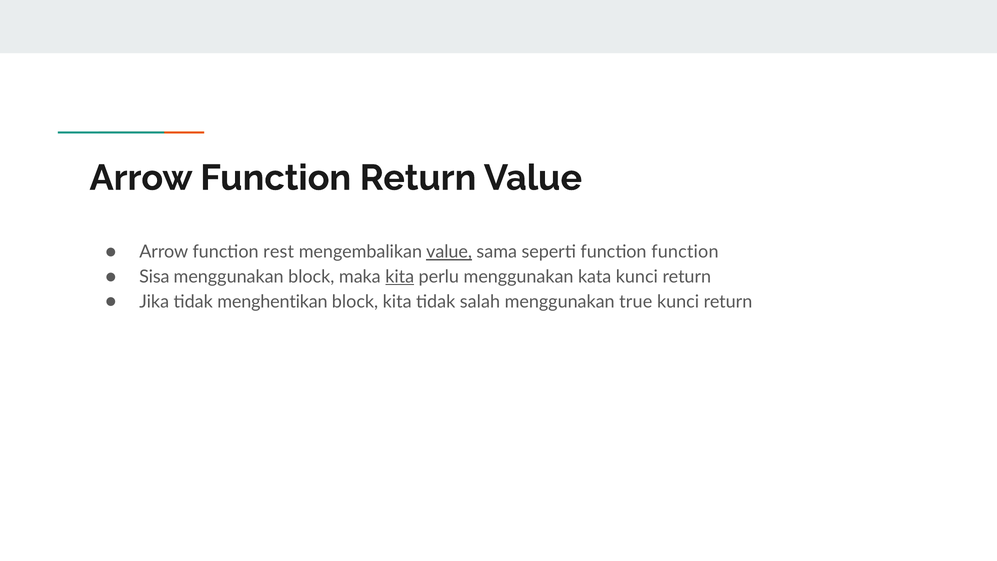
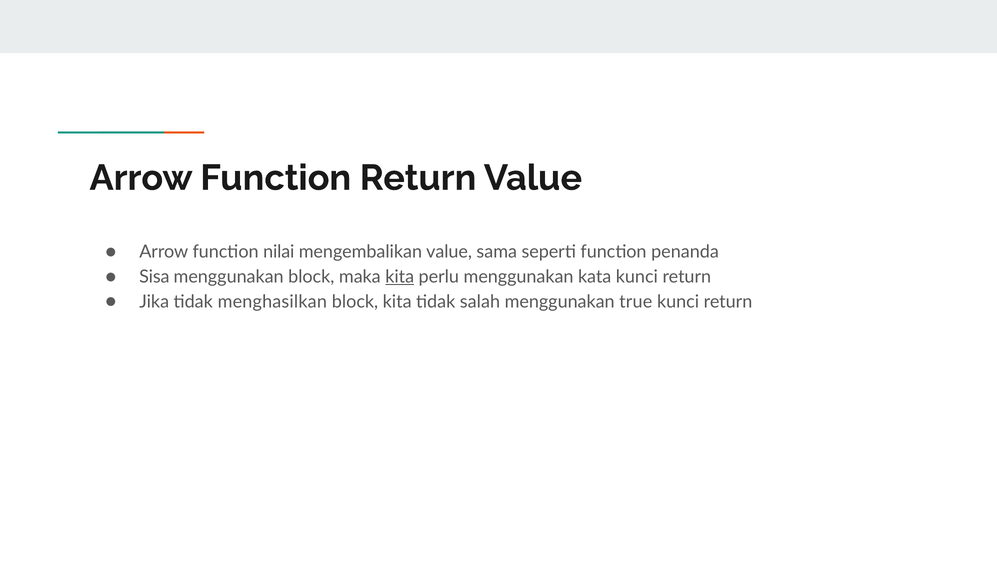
rest: rest -> nilai (279, 252)
value underline: present -> none (449, 252)
function function: function -> penanda (685, 252)
menghentikan: menghentikan -> menghasilkan (272, 302)
